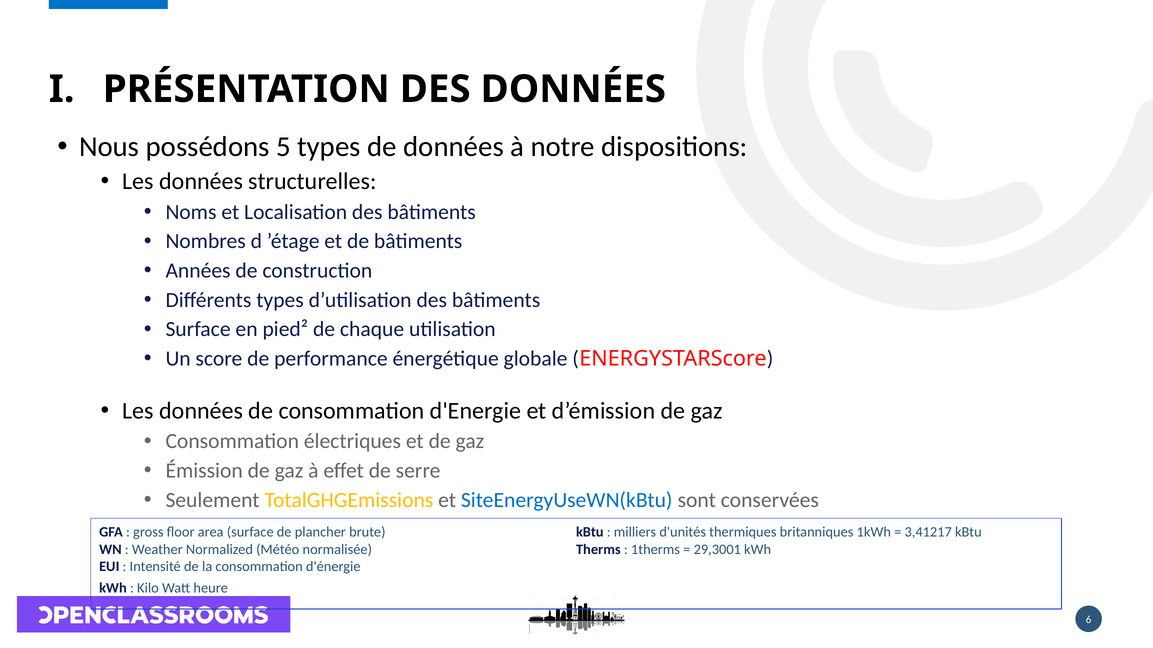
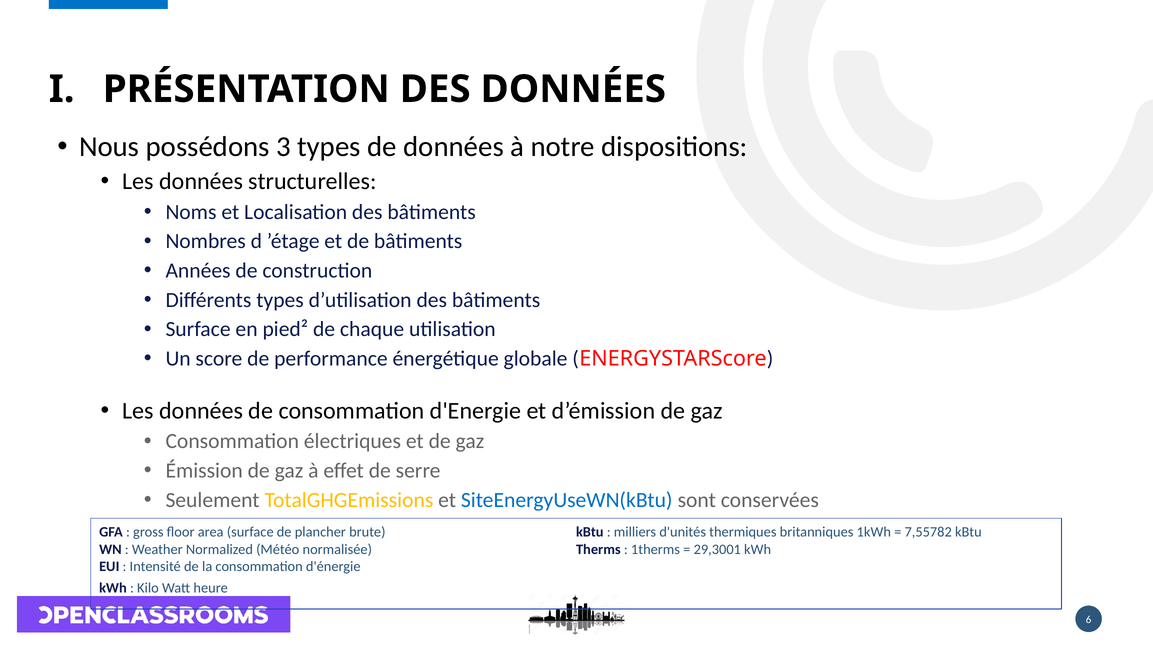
5: 5 -> 3 (283, 147)
3,41217: 3,41217 -> 7,55782 (928, 533)
